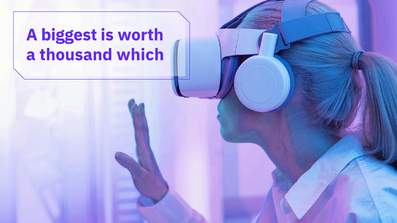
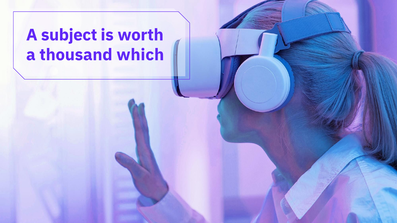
biggest: biggest -> subject (69, 35)
